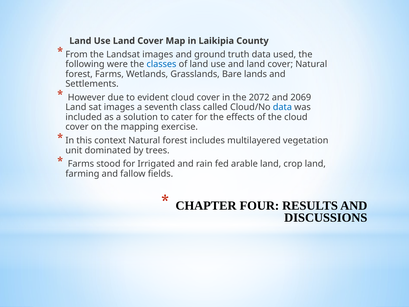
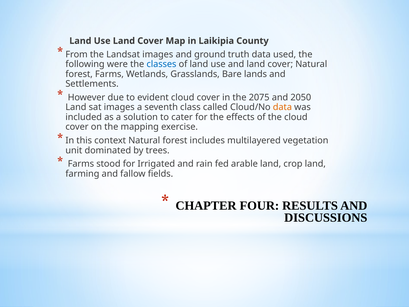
2072: 2072 -> 2075 (259, 97)
2069: 2069 -> 2050 (301, 97)
data colour: blue -> orange (282, 107)
